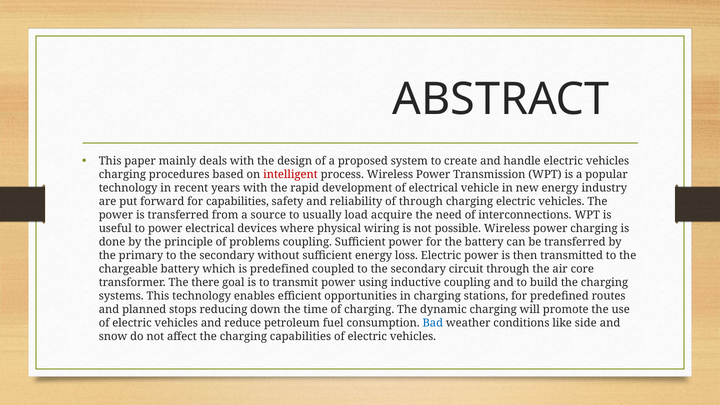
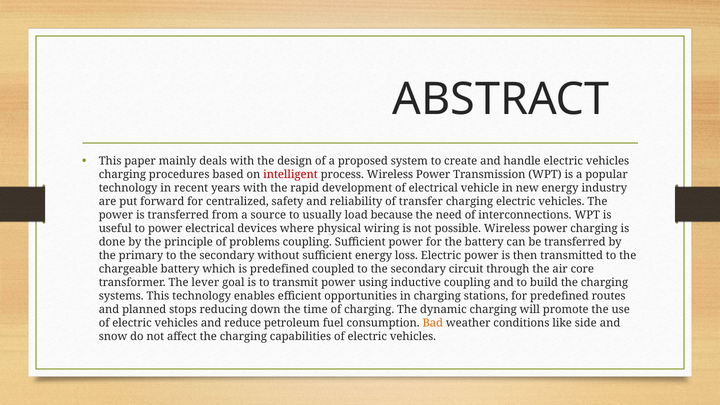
for capabilities: capabilities -> centralized (237, 202)
of through: through -> transfer (421, 202)
acquire: acquire -> because (392, 215)
there: there -> lever (205, 283)
Bad colour: blue -> orange (433, 323)
